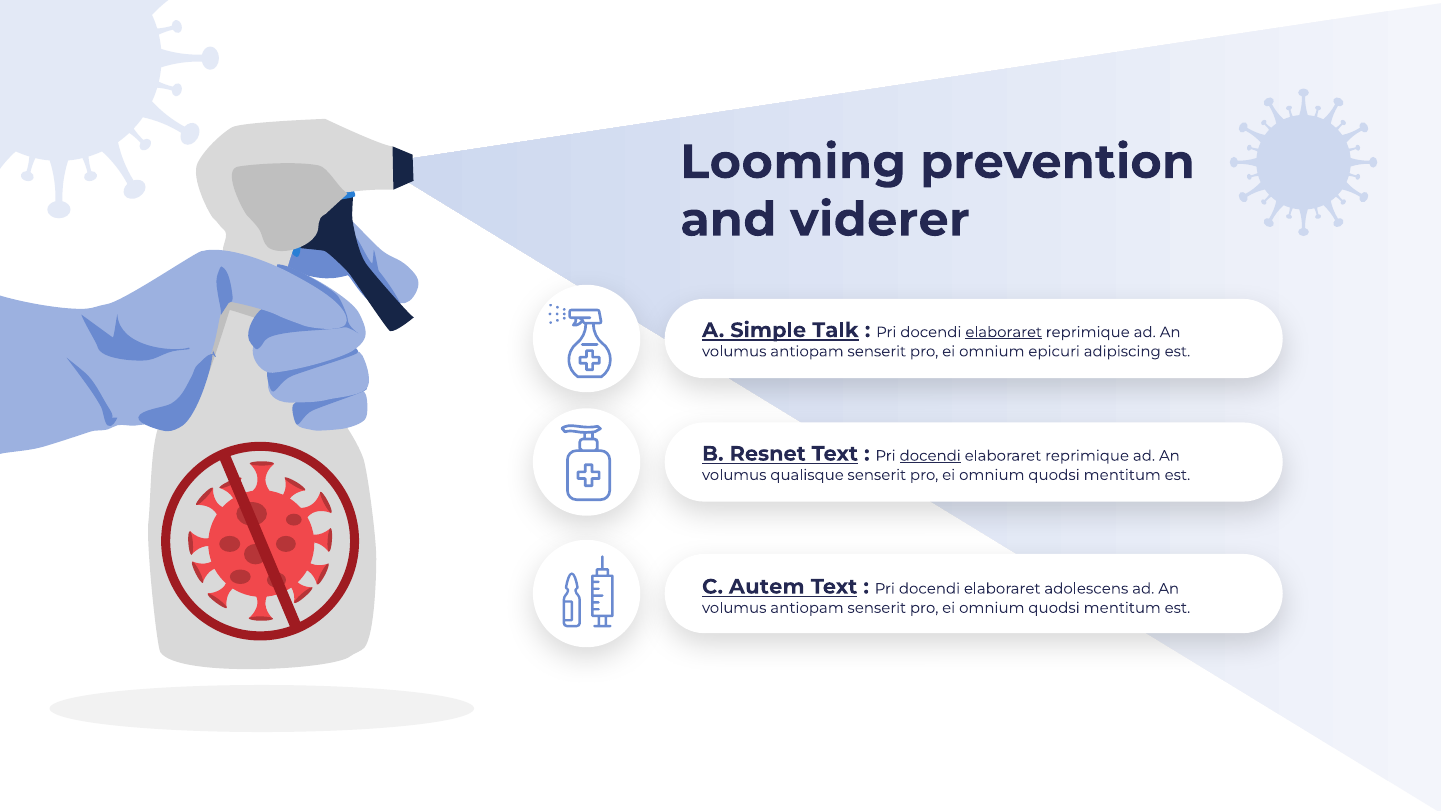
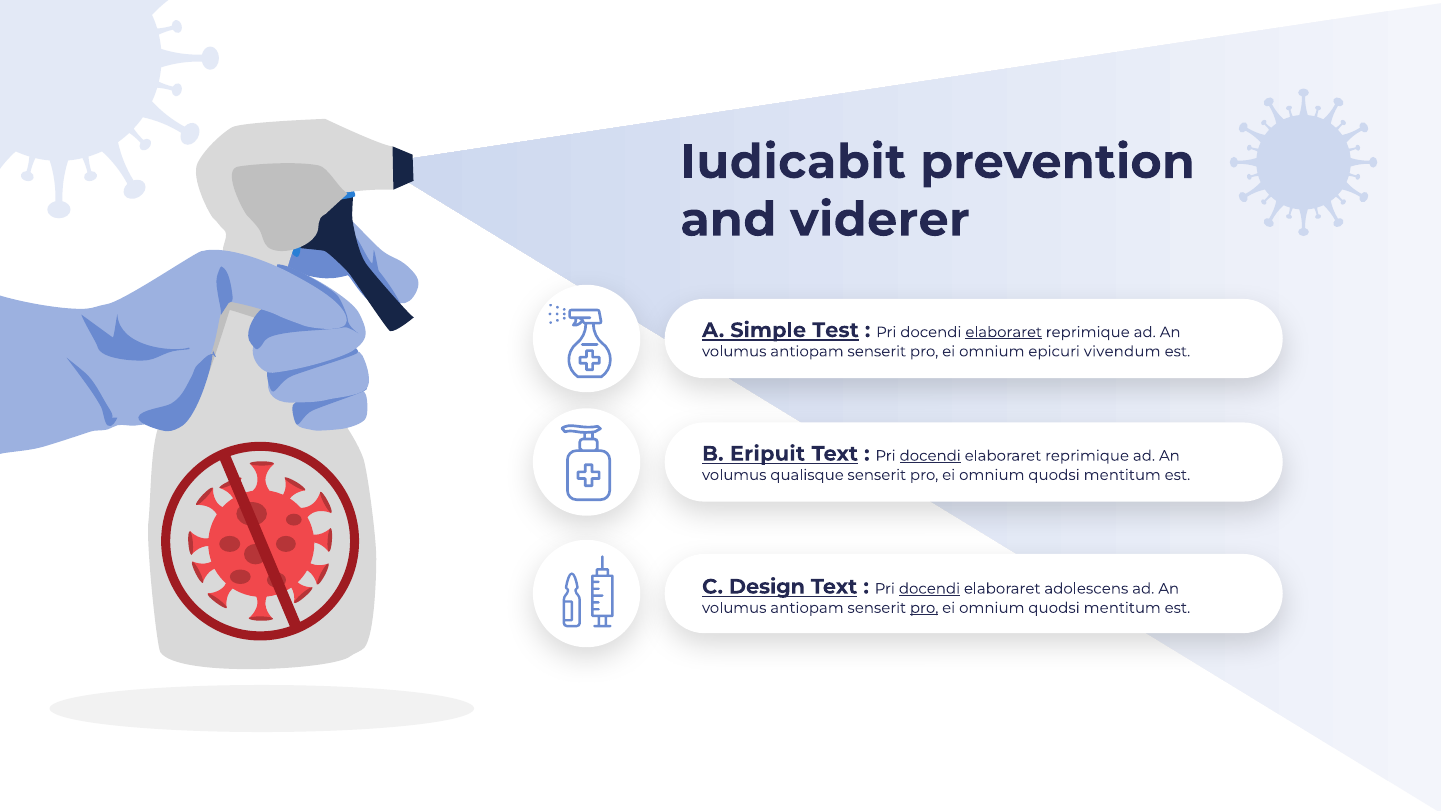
Looming: Looming -> Iudicabit (793, 162)
Talk: Talk -> Test (835, 330)
adipiscing: adipiscing -> vivendum (1122, 351)
Resnet: Resnet -> Eripuit (767, 454)
Autem: Autem -> Design (767, 586)
docendi underline: none -> present (929, 588)
pro underline: none -> present (924, 608)
